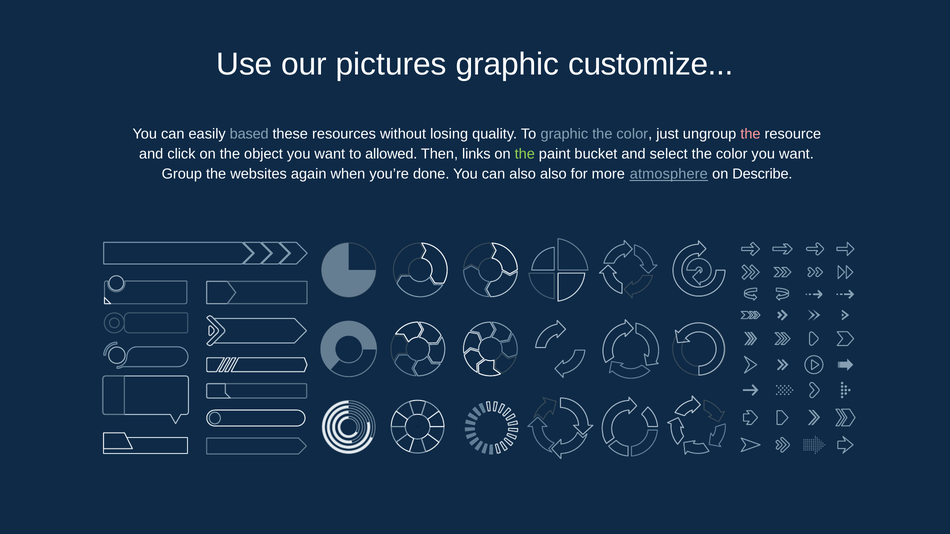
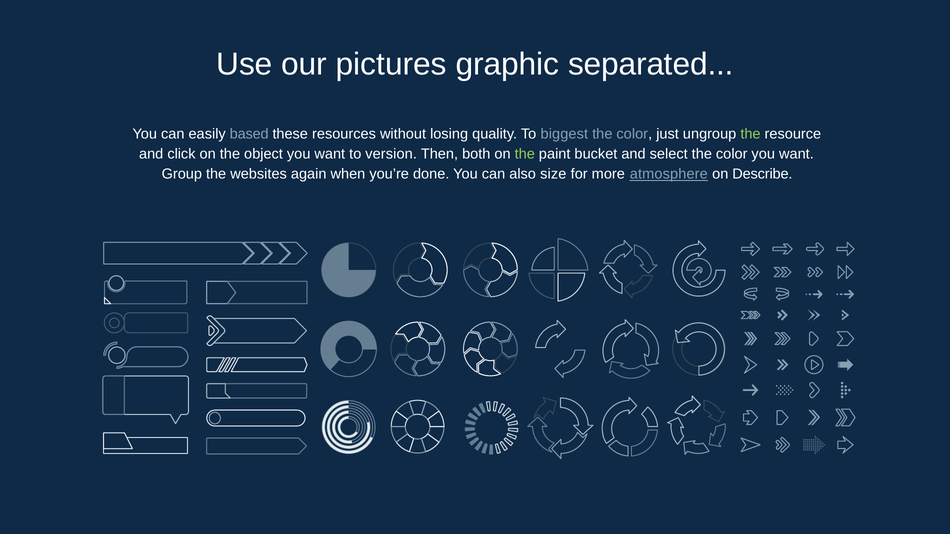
customize: customize -> separated (651, 64)
To graphic: graphic -> biggest (564, 134)
the colour: pink -> light green (750, 134)
allowed: allowed -> version (391, 154)
links: links -> both (476, 154)
also also: also -> size (553, 174)
